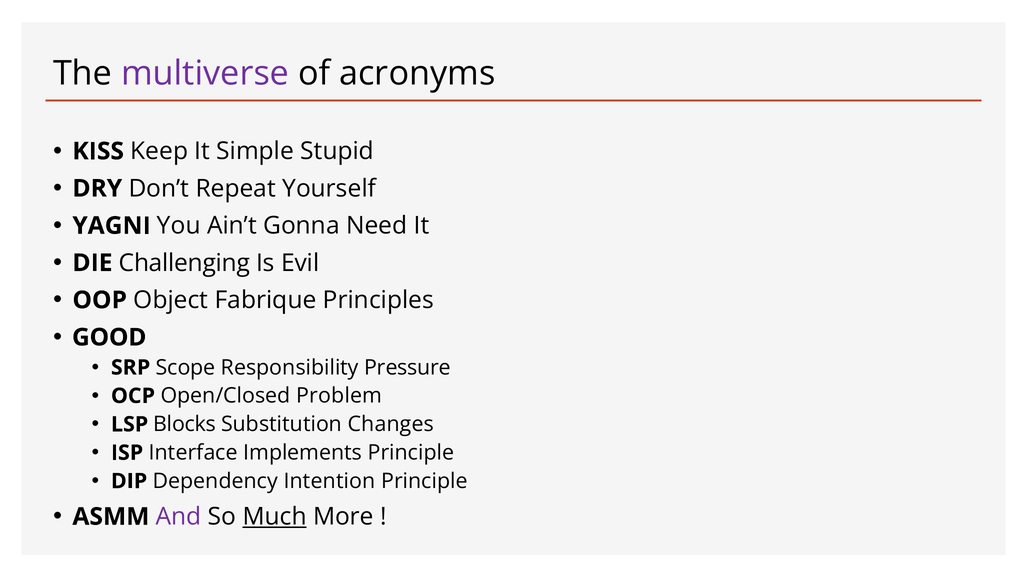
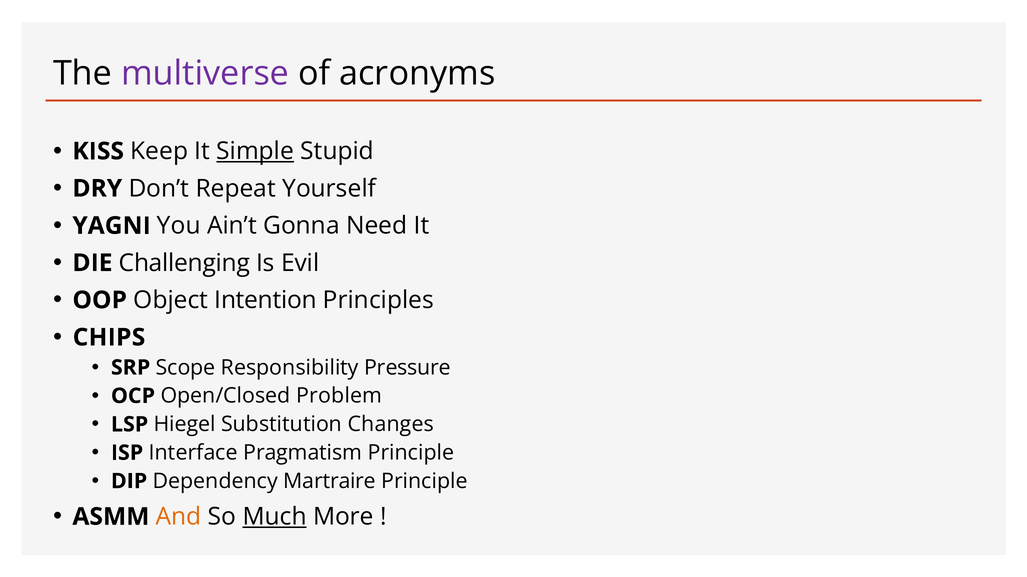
Simple underline: none -> present (255, 151)
Fabrique: Fabrique -> Intention (266, 300)
GOOD: GOOD -> CHIPS (109, 338)
Blocks: Blocks -> Hiegel (185, 425)
Implements: Implements -> Pragmatism (303, 453)
Intention: Intention -> Martraire (330, 482)
And colour: purple -> orange (179, 517)
